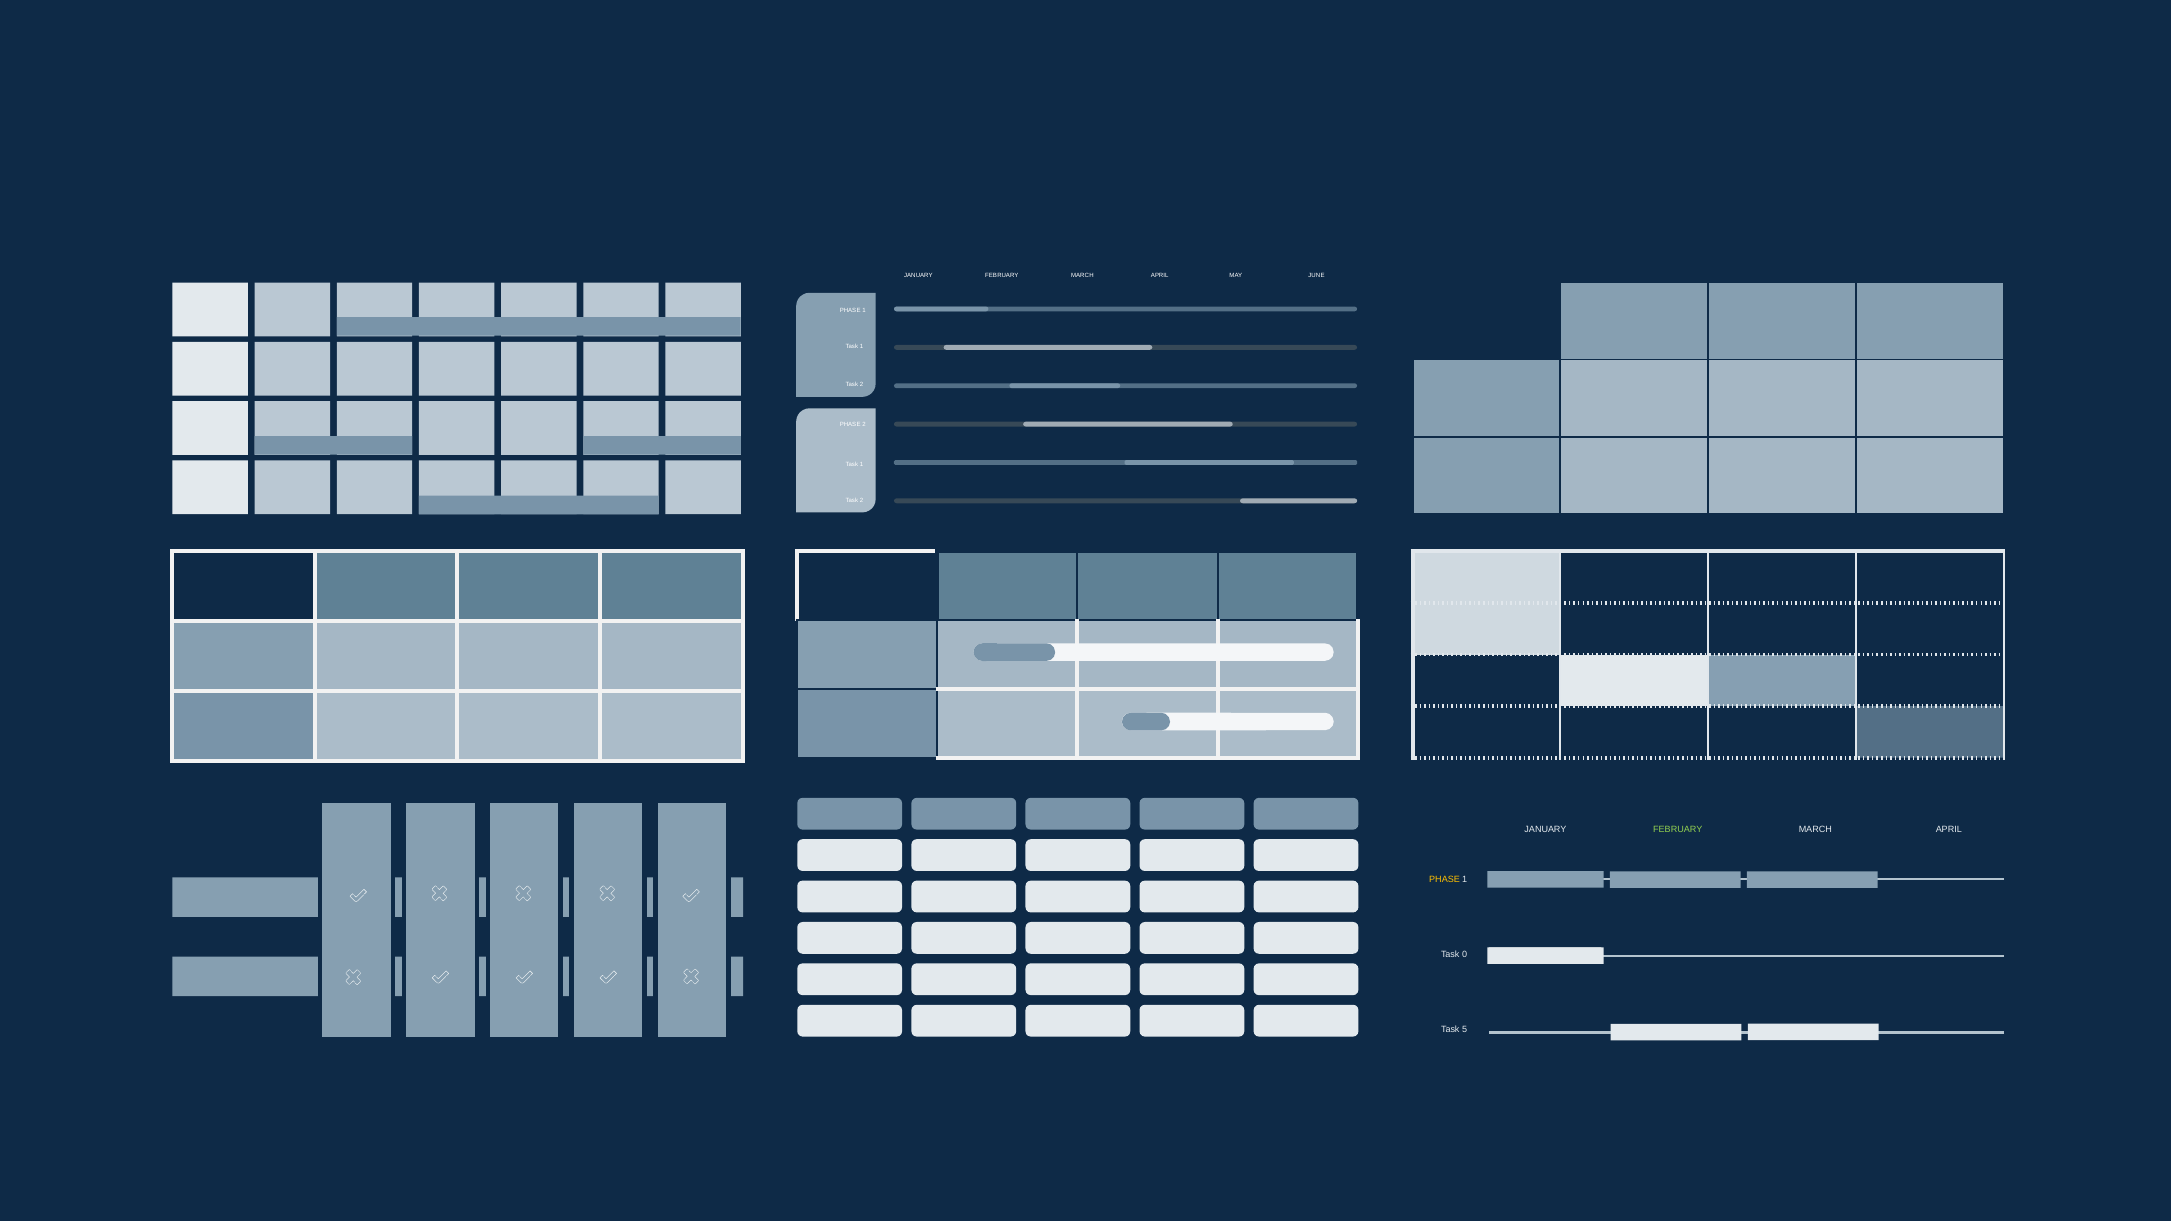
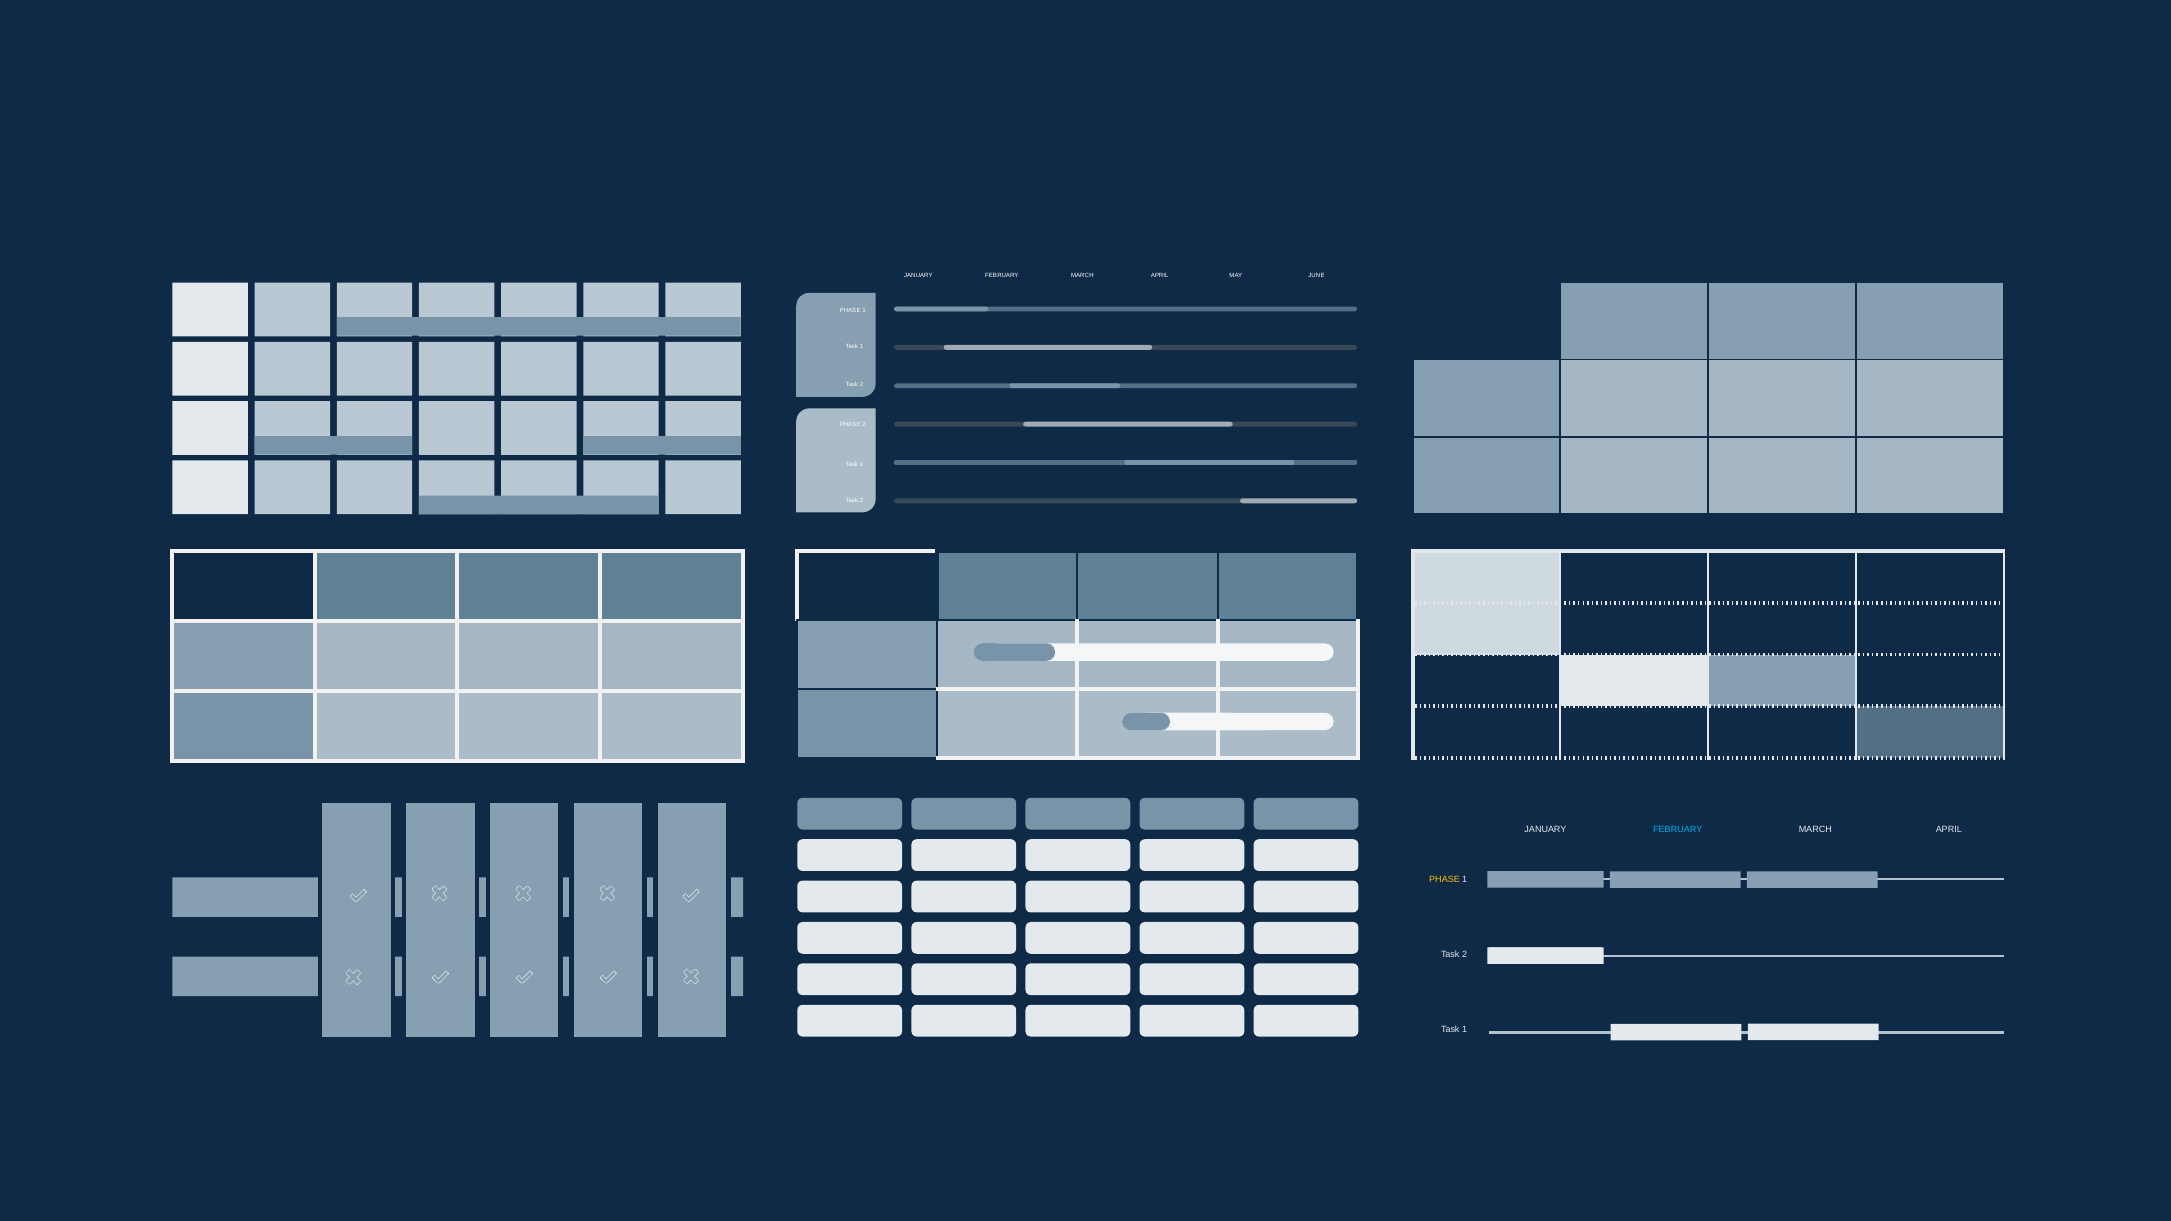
FEBRUARY colour: light green -> light blue (1678, 830)
0: 0 -> 2 (1465, 955)
5: 5 -> 1 (1465, 1030)
